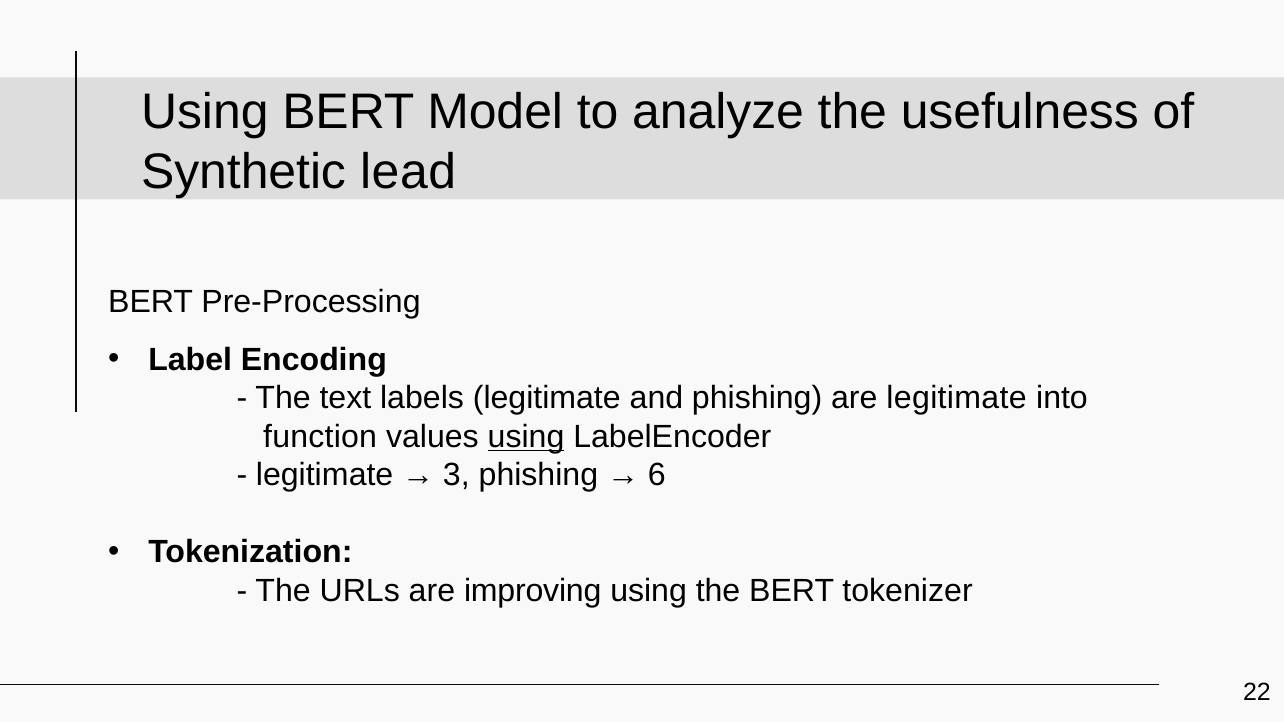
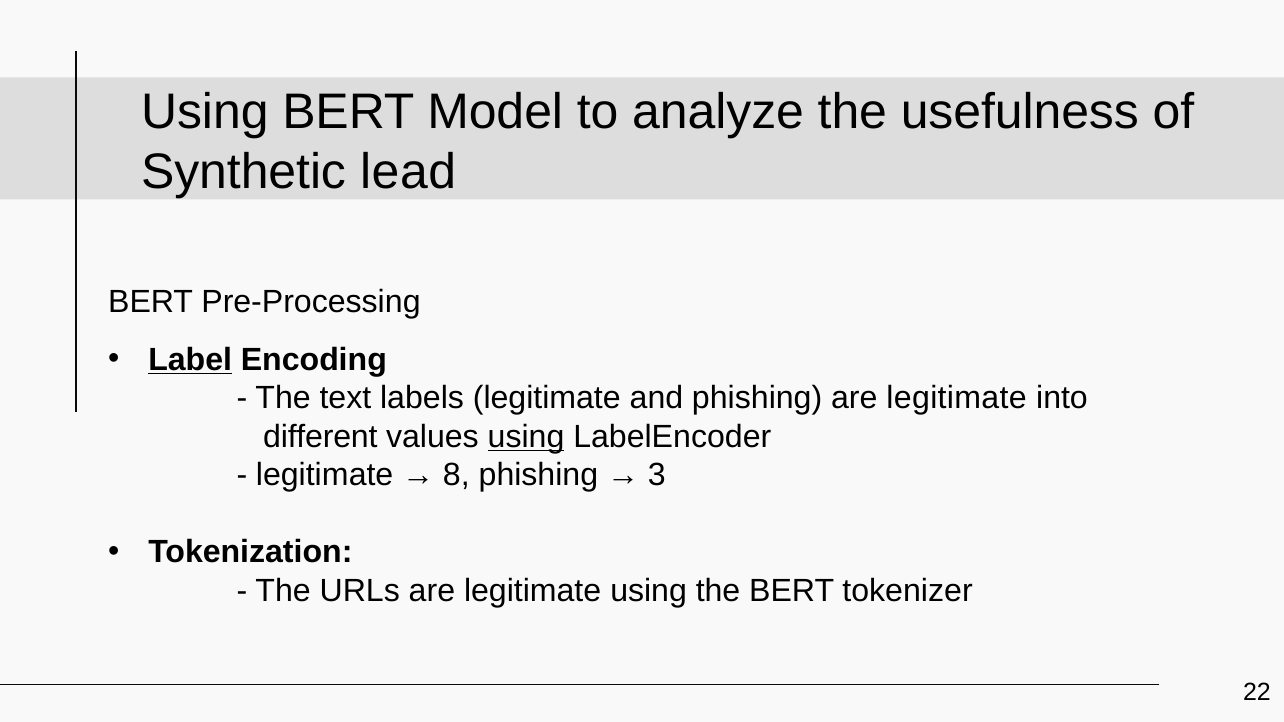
Label underline: none -> present (190, 360)
function: function -> different (320, 437)
3: 3 -> 8 (456, 475)
6: 6 -> 3 (657, 475)
URLs are improving: improving -> legitimate (533, 591)
